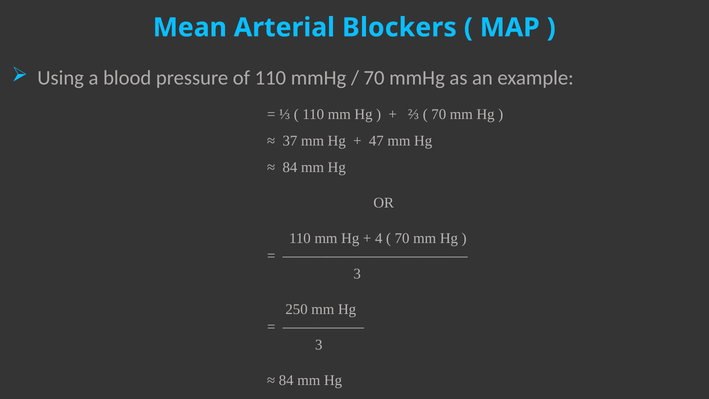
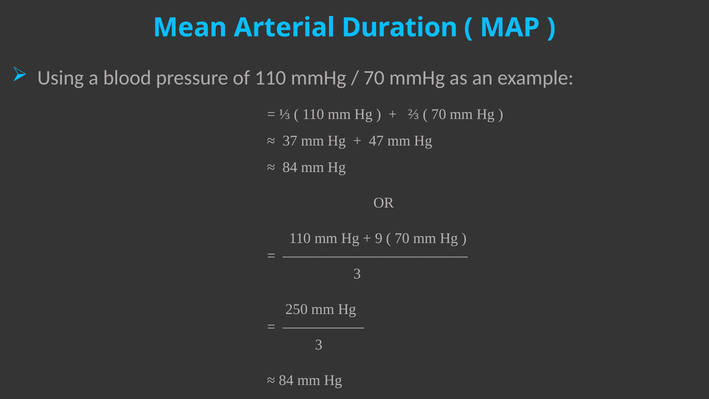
Blockers: Blockers -> Duration (400, 28)
4: 4 -> 9 (379, 238)
